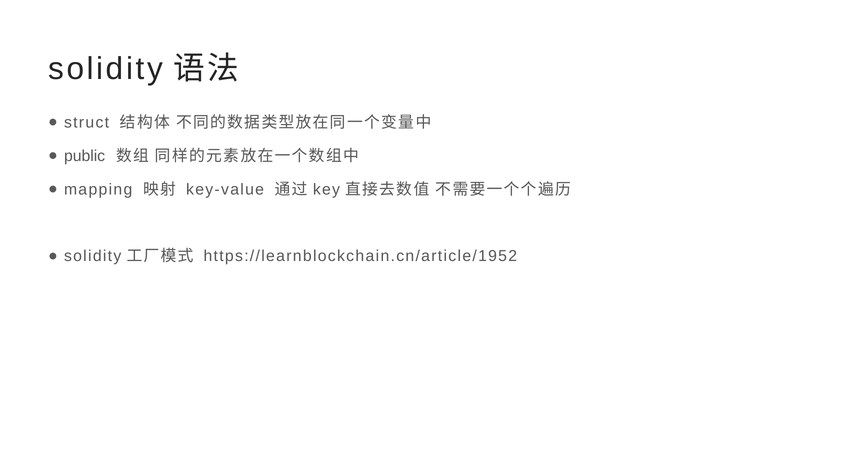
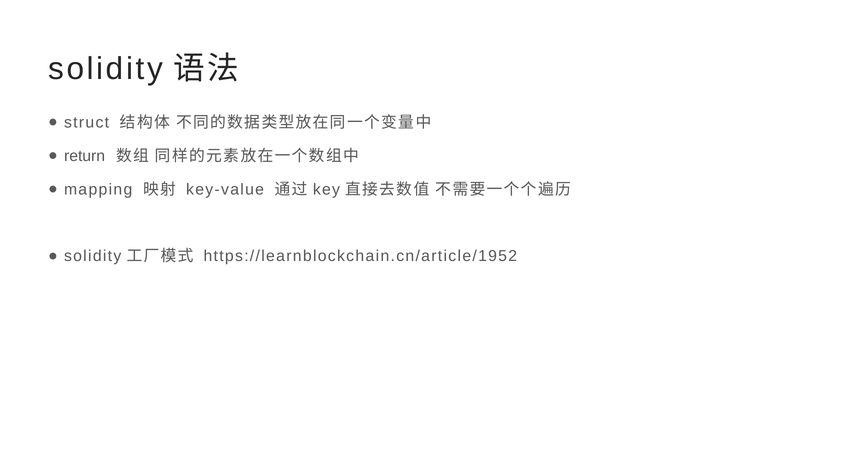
public: public -> return (85, 156)
